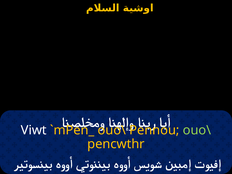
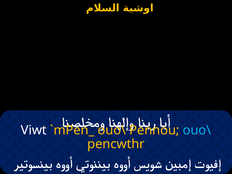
ouo\ colour: light green -> light blue (197, 130)
